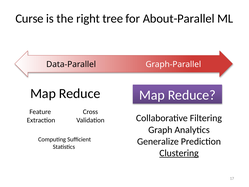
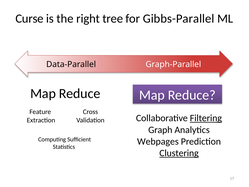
About-Parallel: About-Parallel -> Gibbs-Parallel (179, 19)
Filtering underline: none -> present (206, 118)
Generalize: Generalize -> Webpages (158, 141)
